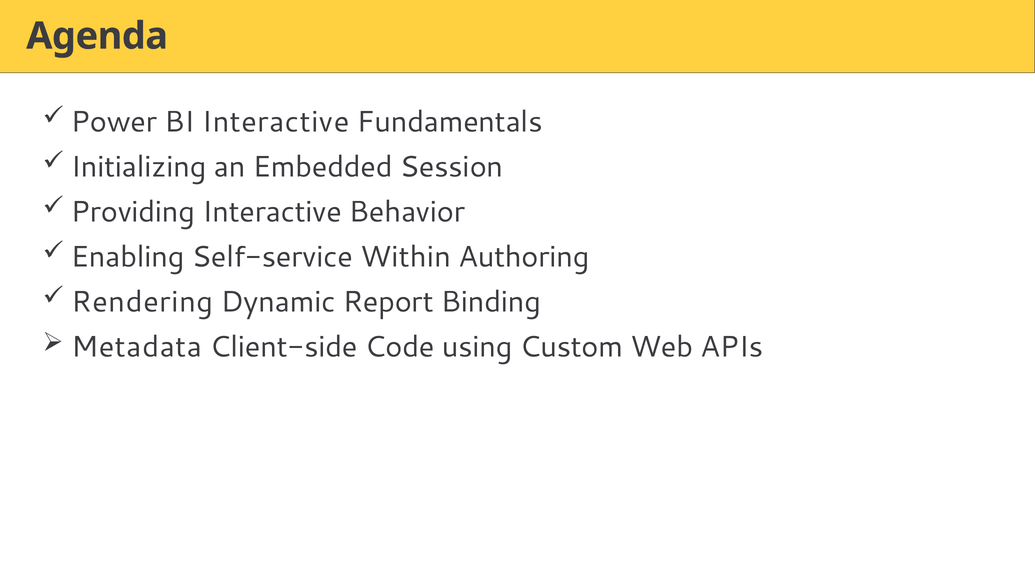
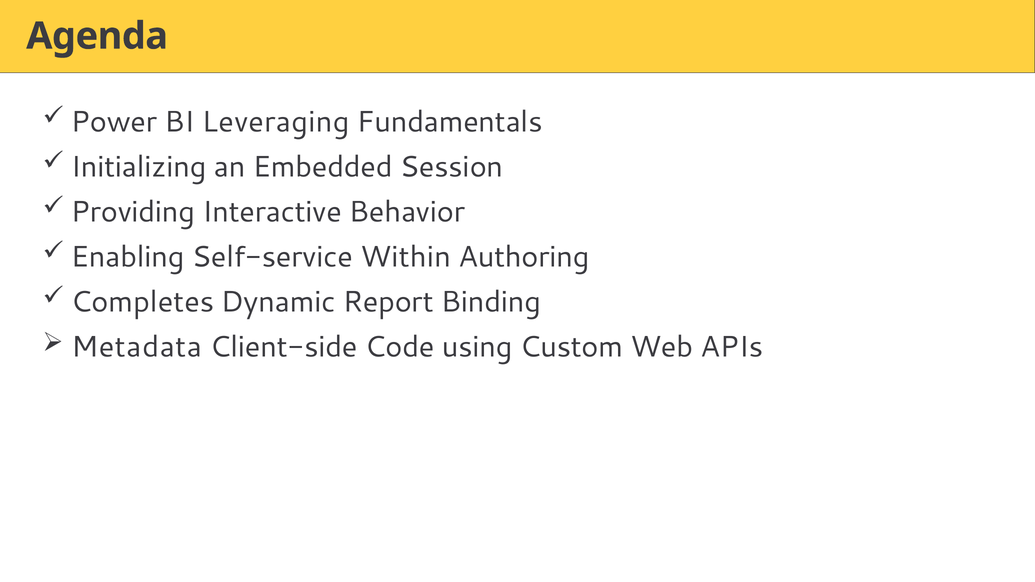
BI Interactive: Interactive -> Leveraging (276, 122)
Rendering: Rendering -> Completes (143, 302)
